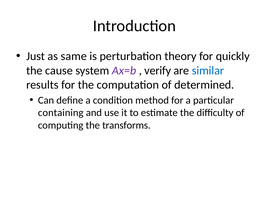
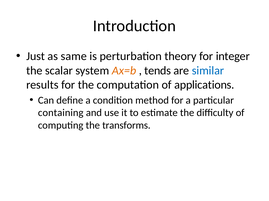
quickly: quickly -> integer (233, 56)
cause: cause -> scalar (59, 71)
Ax=b colour: purple -> orange (124, 71)
verify: verify -> tends (158, 71)
determined: determined -> applications (204, 85)
